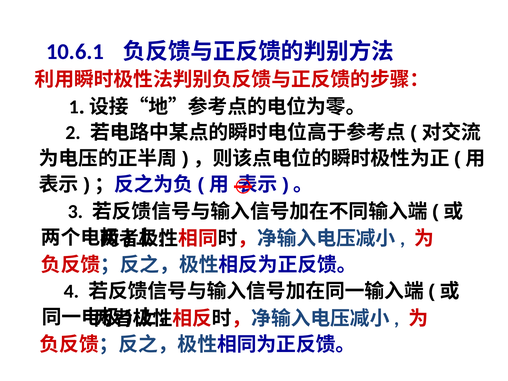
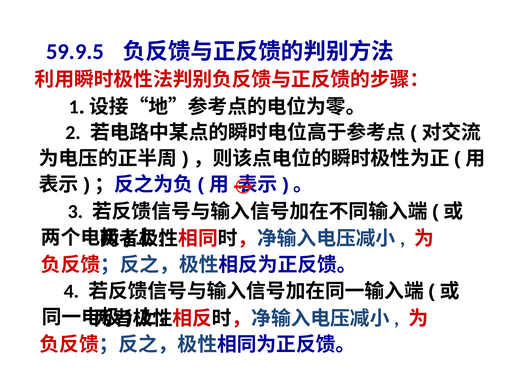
10.6.1: 10.6.1 -> 59.9.5 (75, 52)
